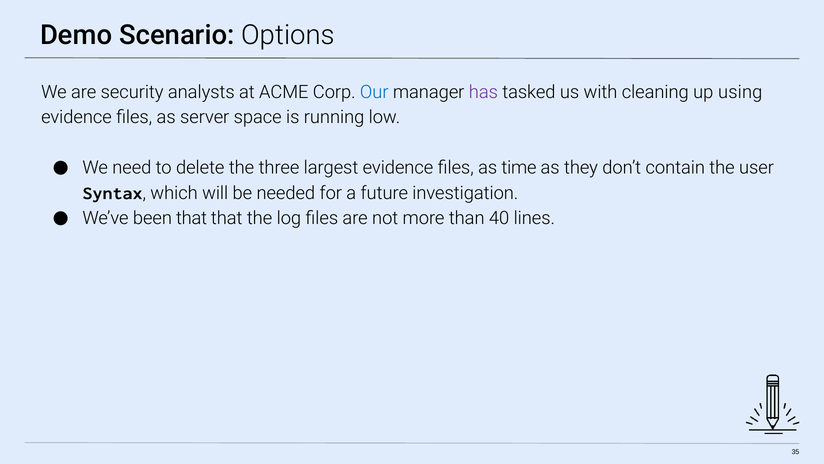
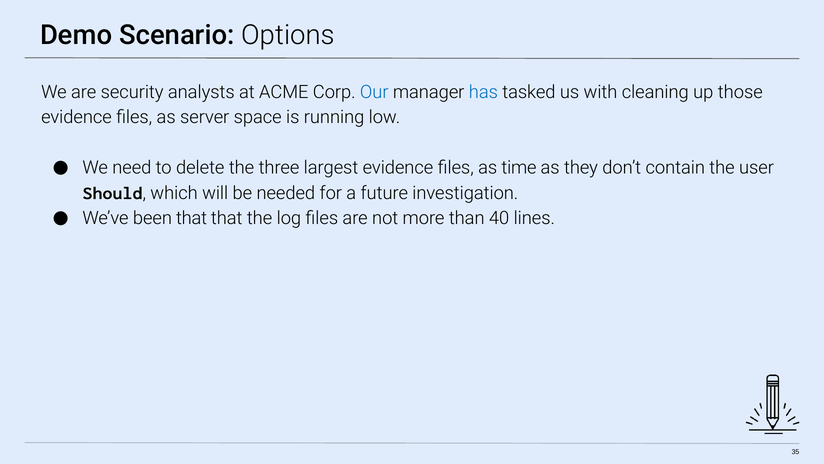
has colour: purple -> blue (483, 92)
using: using -> those (740, 92)
Syntax: Syntax -> Should (112, 193)
